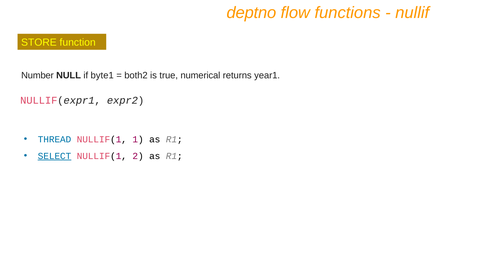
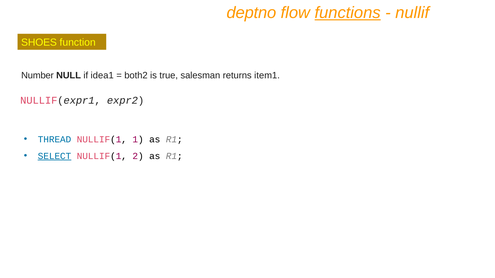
functions underline: none -> present (348, 13)
STORE: STORE -> SHOES (39, 43)
byte1: byte1 -> idea1 (102, 75)
numerical: numerical -> salesman (200, 75)
year1: year1 -> item1 (267, 75)
